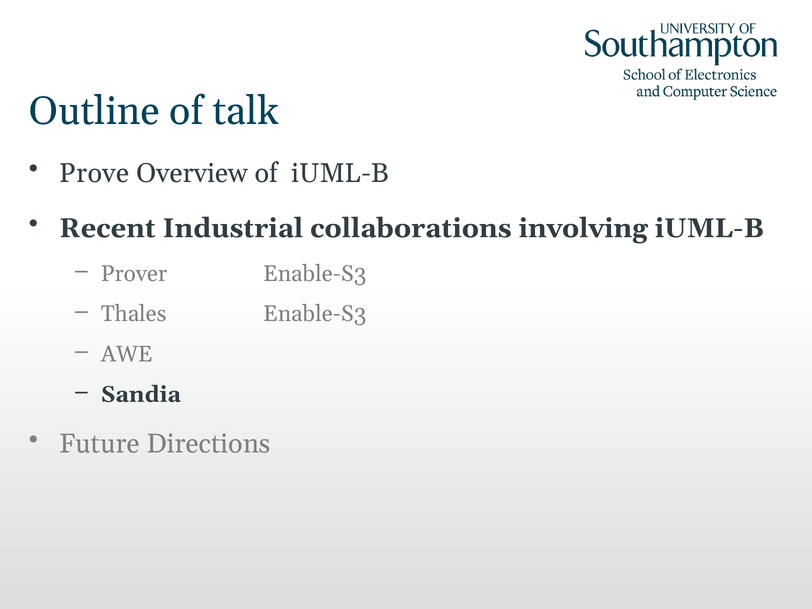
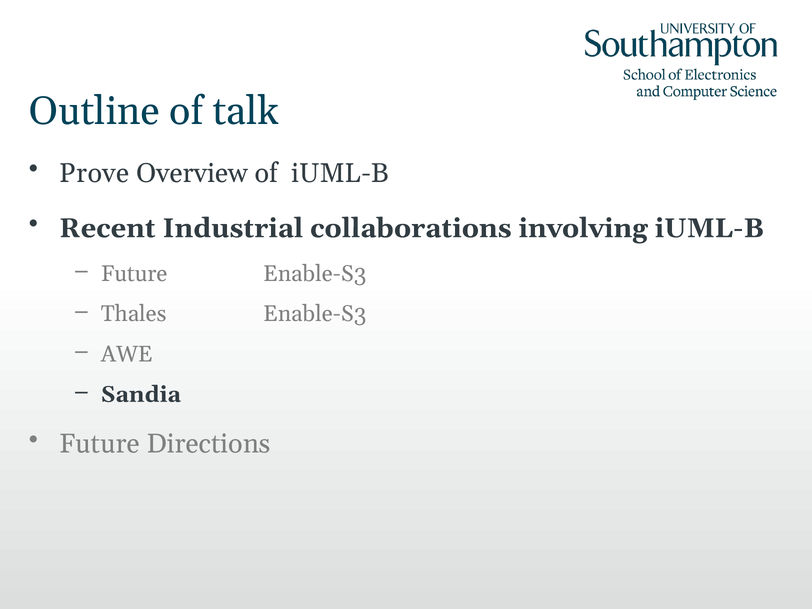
Prover: Prover -> Future (134, 274)
